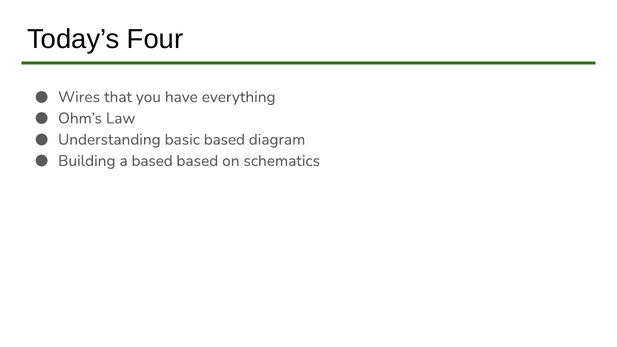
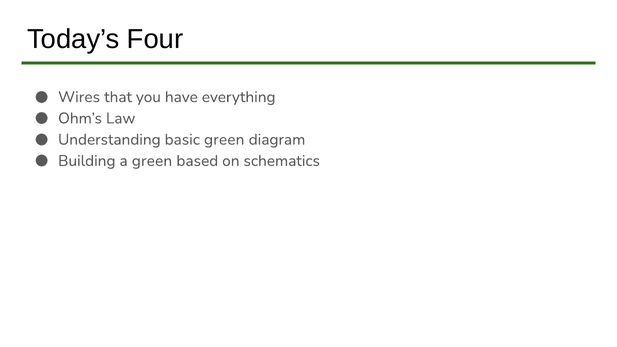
basic based: based -> green (224, 140)
a based: based -> green (152, 161)
